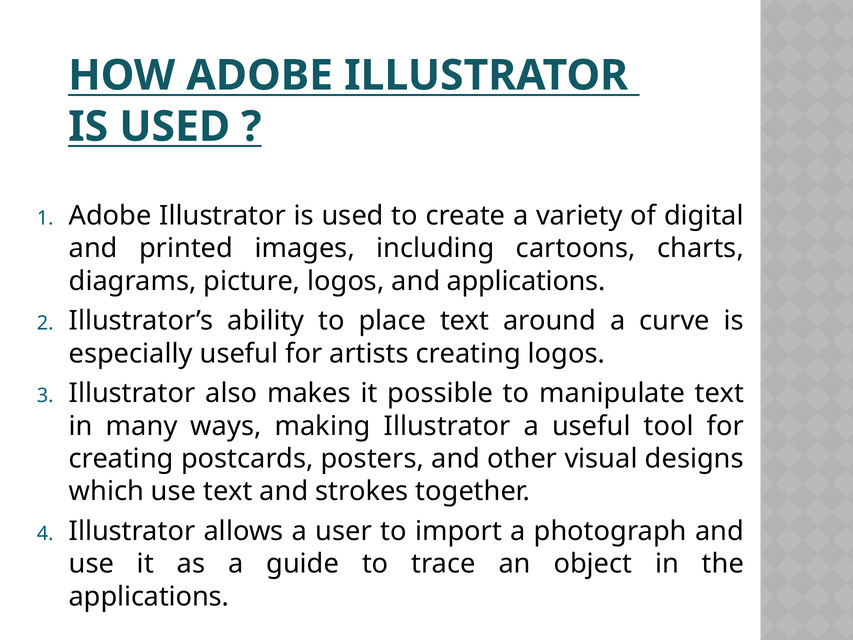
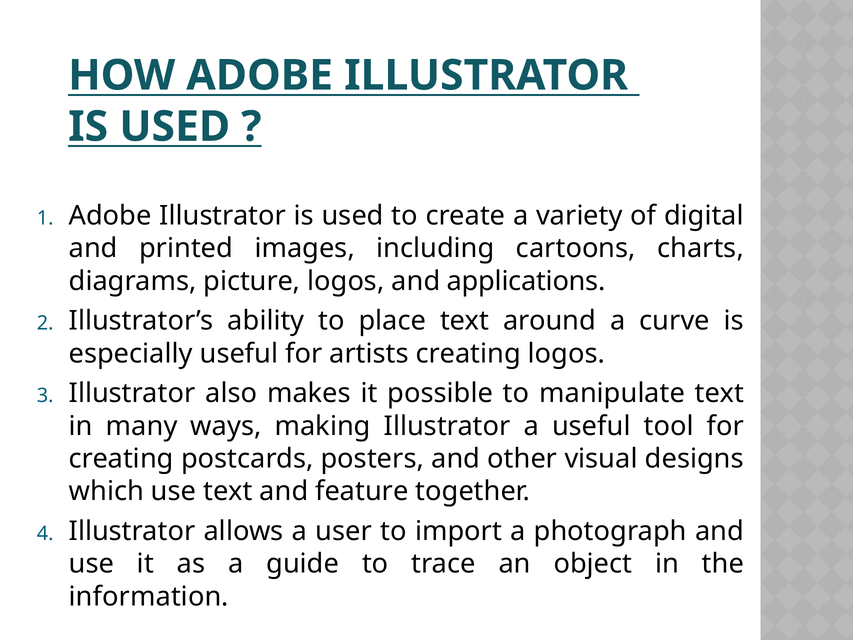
strokes: strokes -> feature (362, 491)
applications: applications -> information (149, 596)
